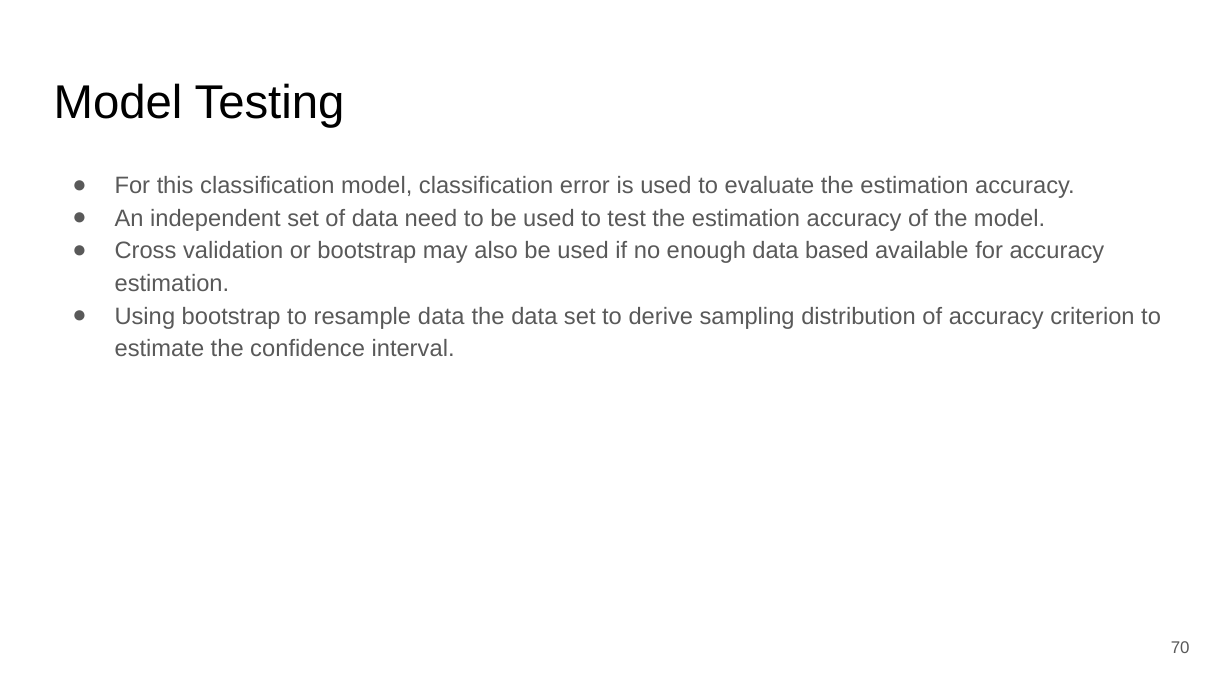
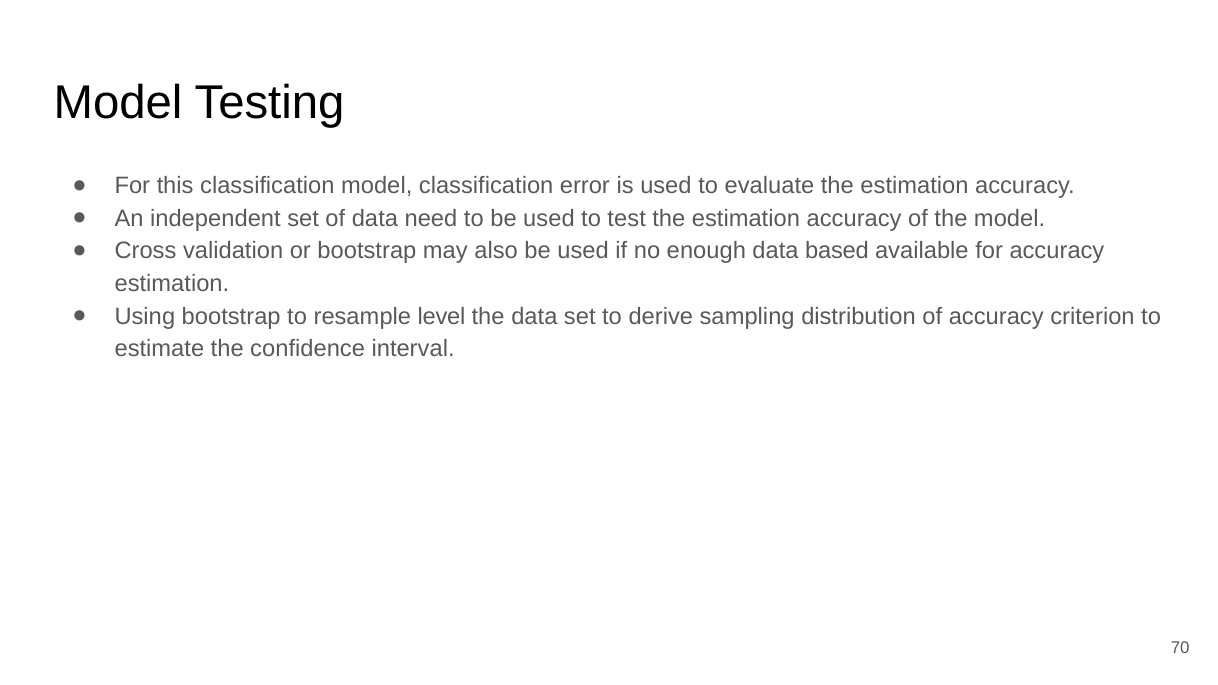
resample data: data -> level (442, 316)
